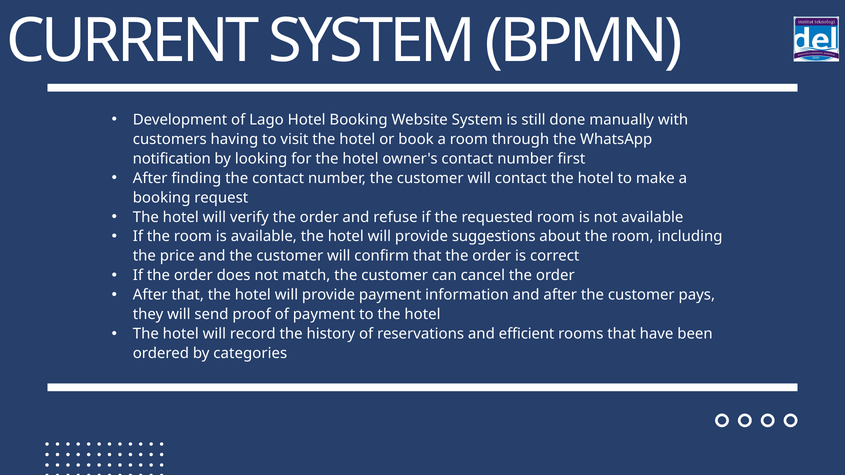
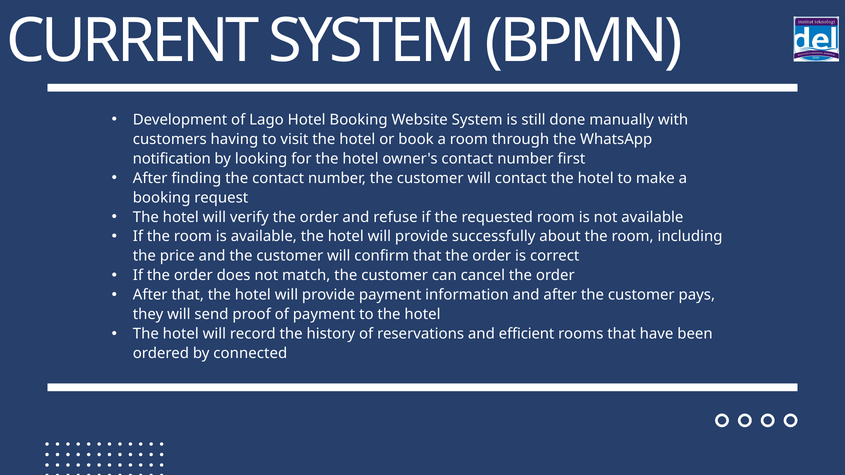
suggestions: suggestions -> successfully (494, 237)
categories: categories -> connected (250, 354)
